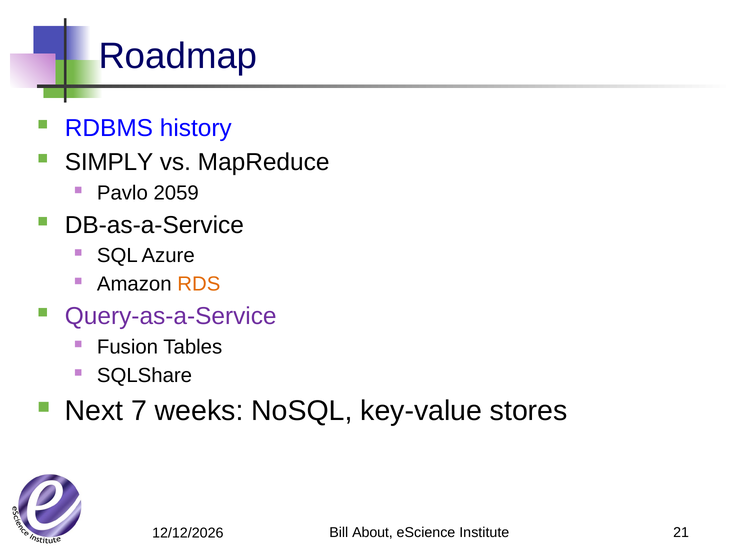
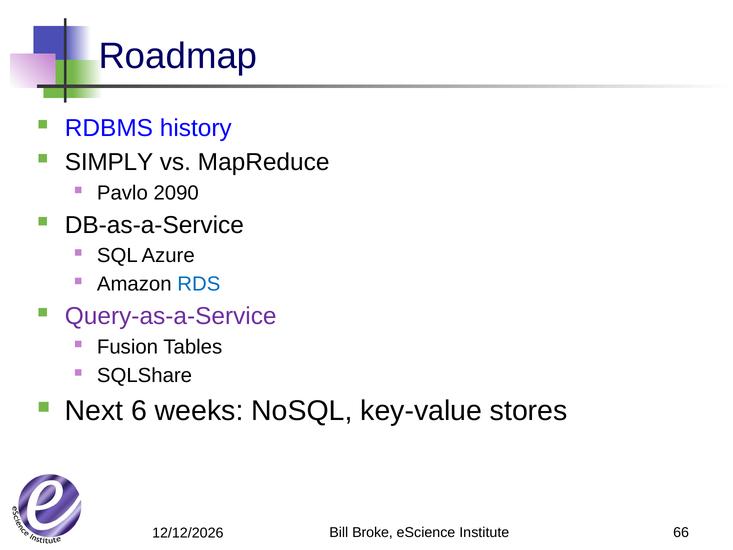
2059: 2059 -> 2090 (176, 193)
RDS colour: orange -> blue (199, 284)
7: 7 -> 6 (139, 411)
About: About -> Broke (372, 532)
21: 21 -> 66 (681, 532)
